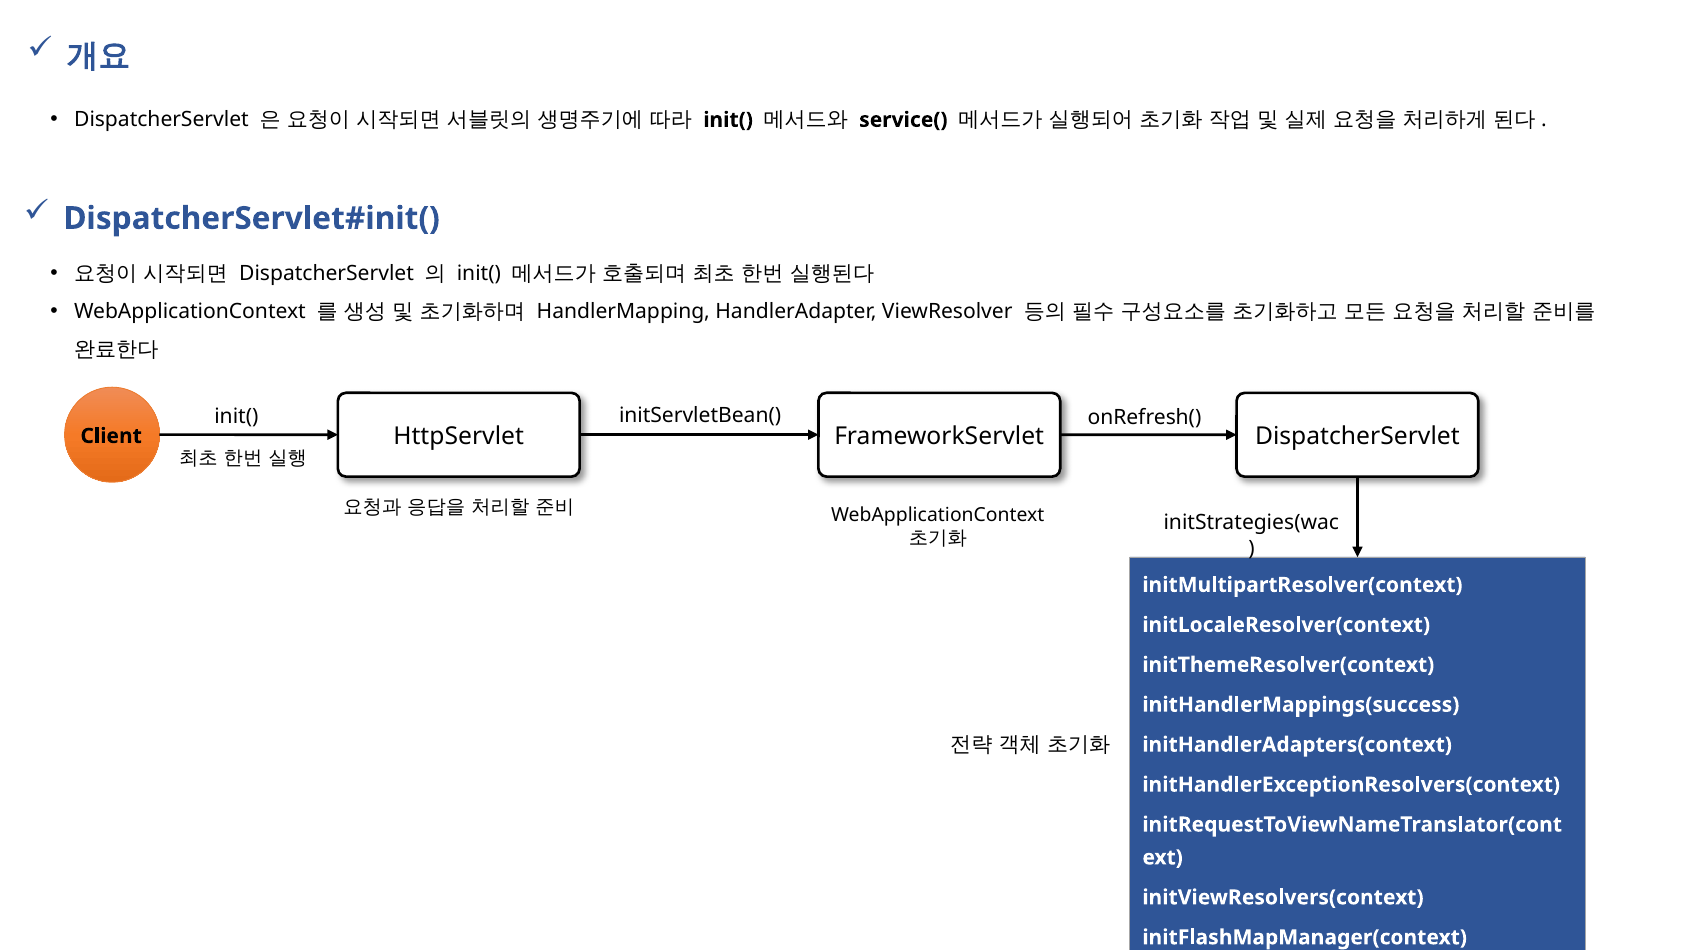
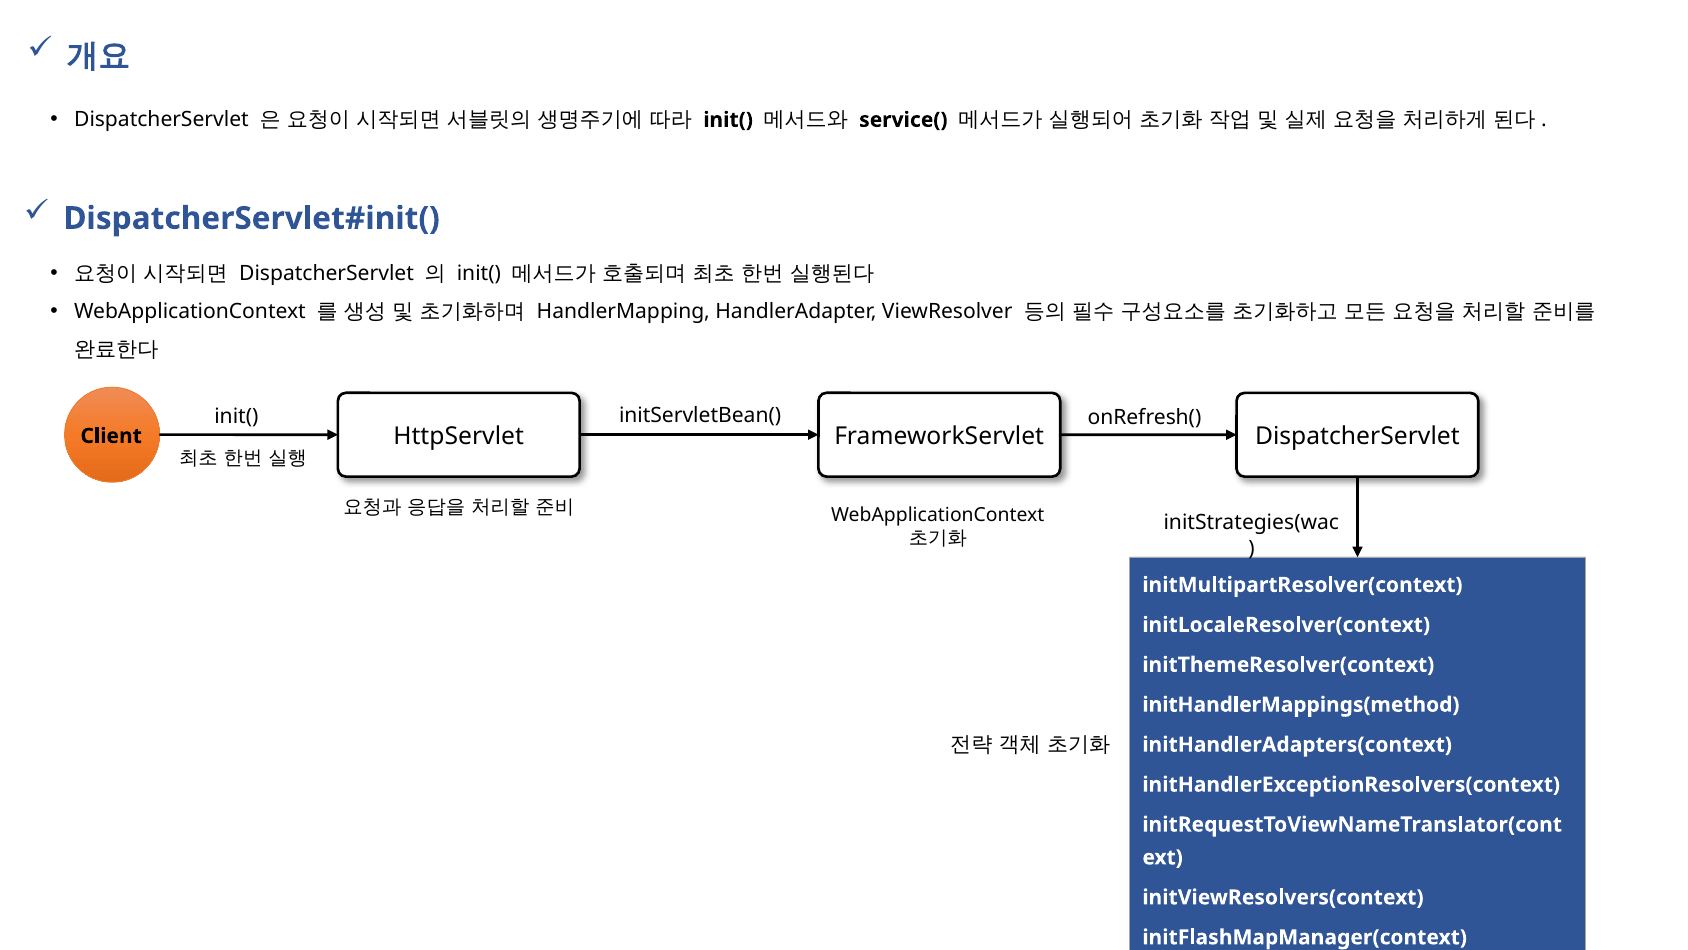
initHandlerMappings(success: initHandlerMappings(success -> initHandlerMappings(method (1301, 704)
